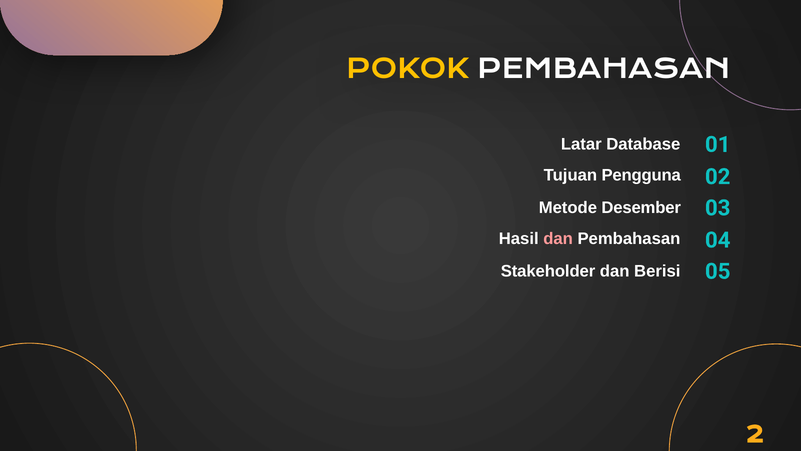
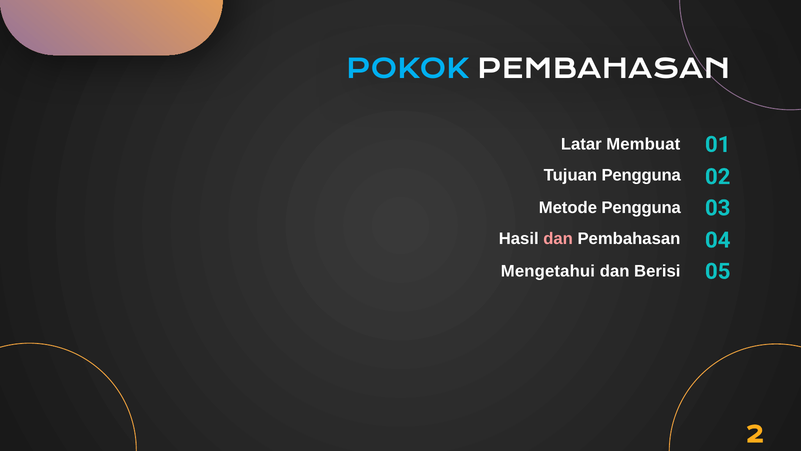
POKOK colour: yellow -> light blue (407, 70)
Database: Database -> Membuat (643, 144)
Metode Desember: Desember -> Pengguna (641, 207)
Stakeholder: Stakeholder -> Mengetahui (548, 271)
